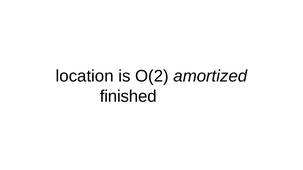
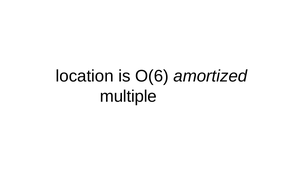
O(2: O(2 -> O(6 (152, 76)
finished: finished -> multiple (128, 96)
